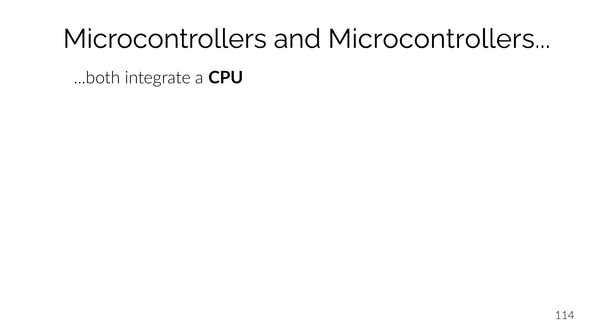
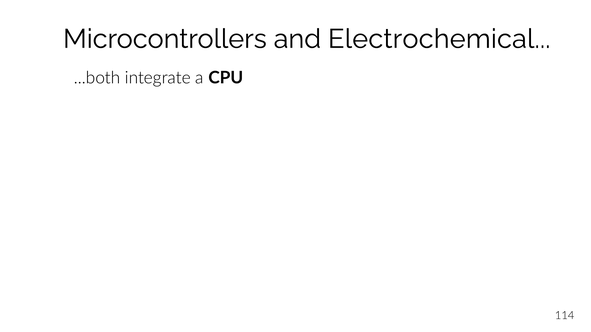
and Microcontrollers: Microcontrollers -> Electrochemical (439, 39)
